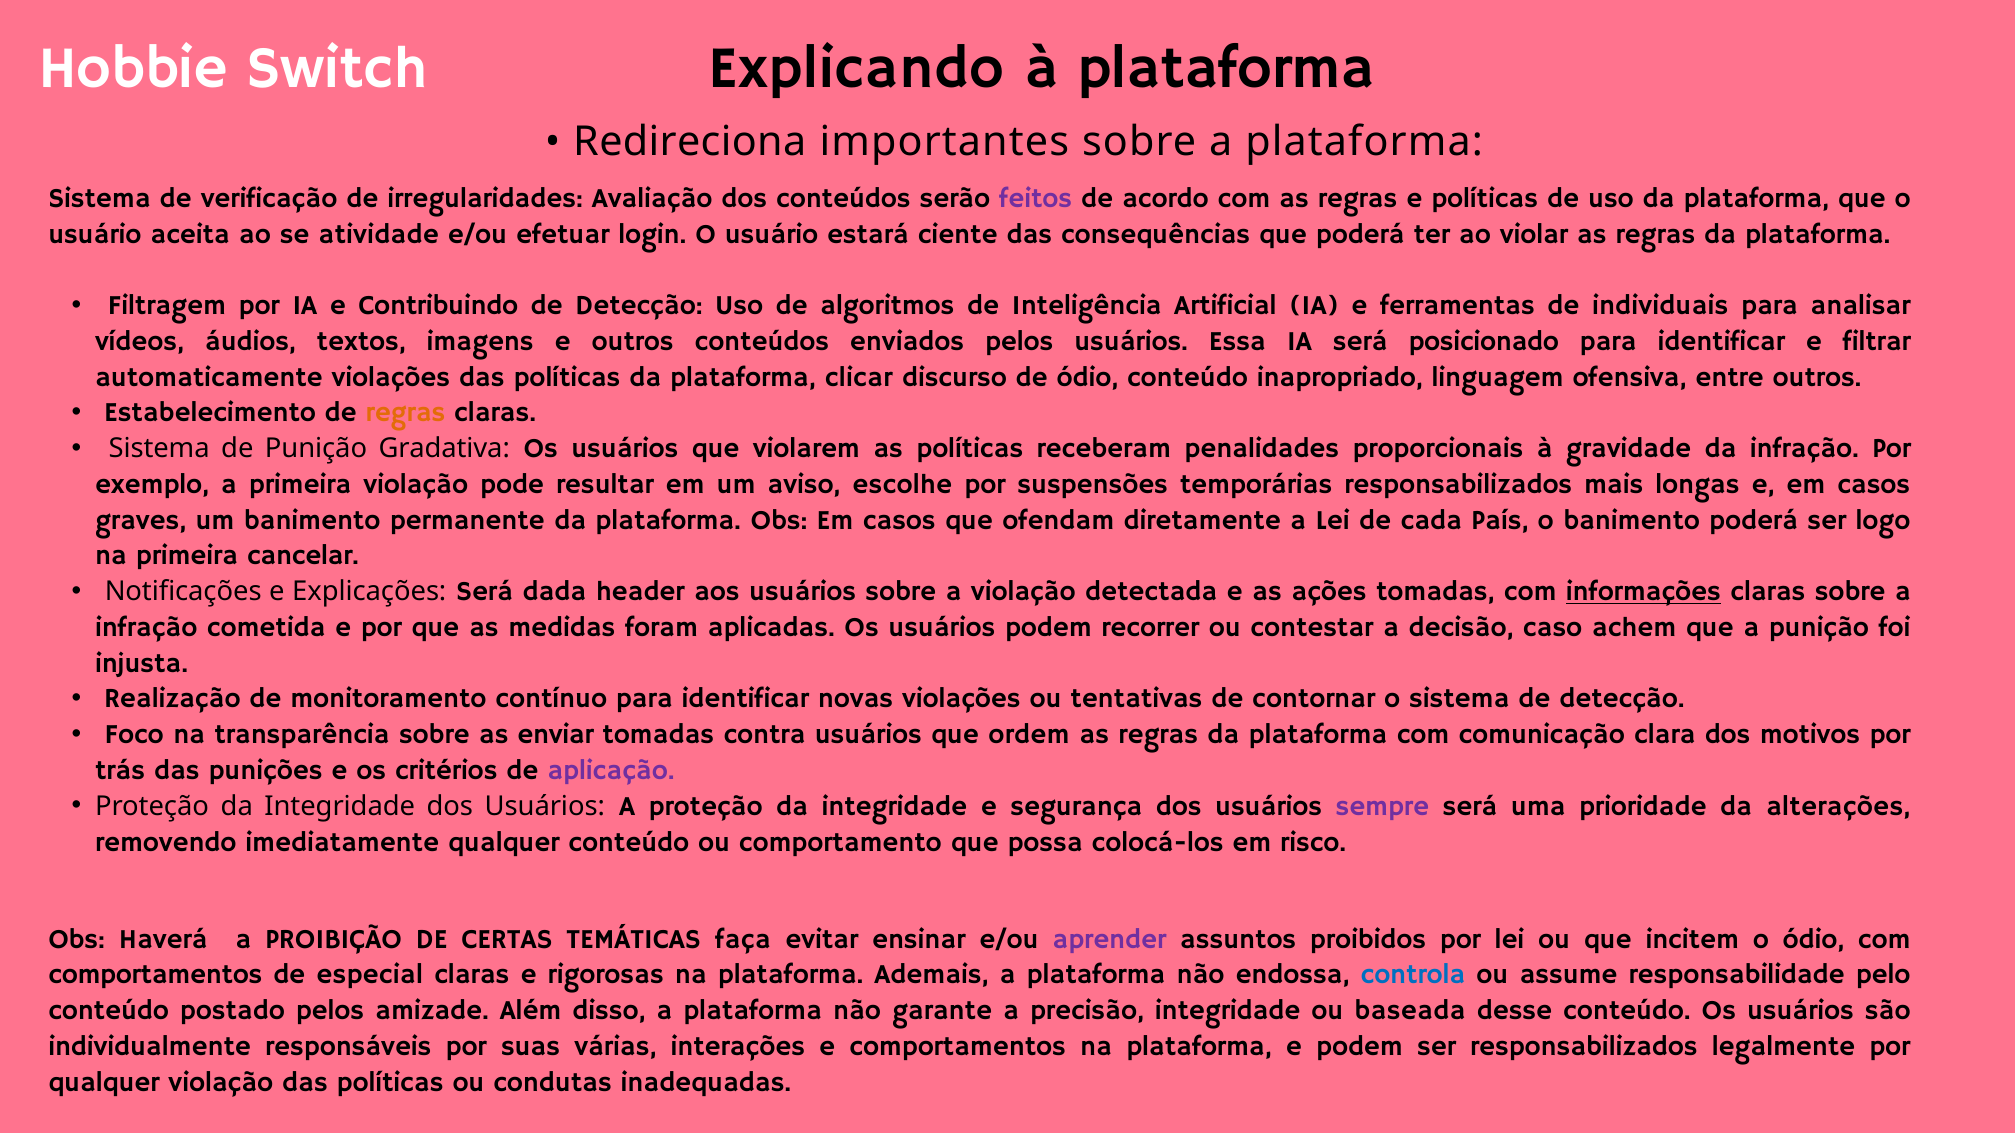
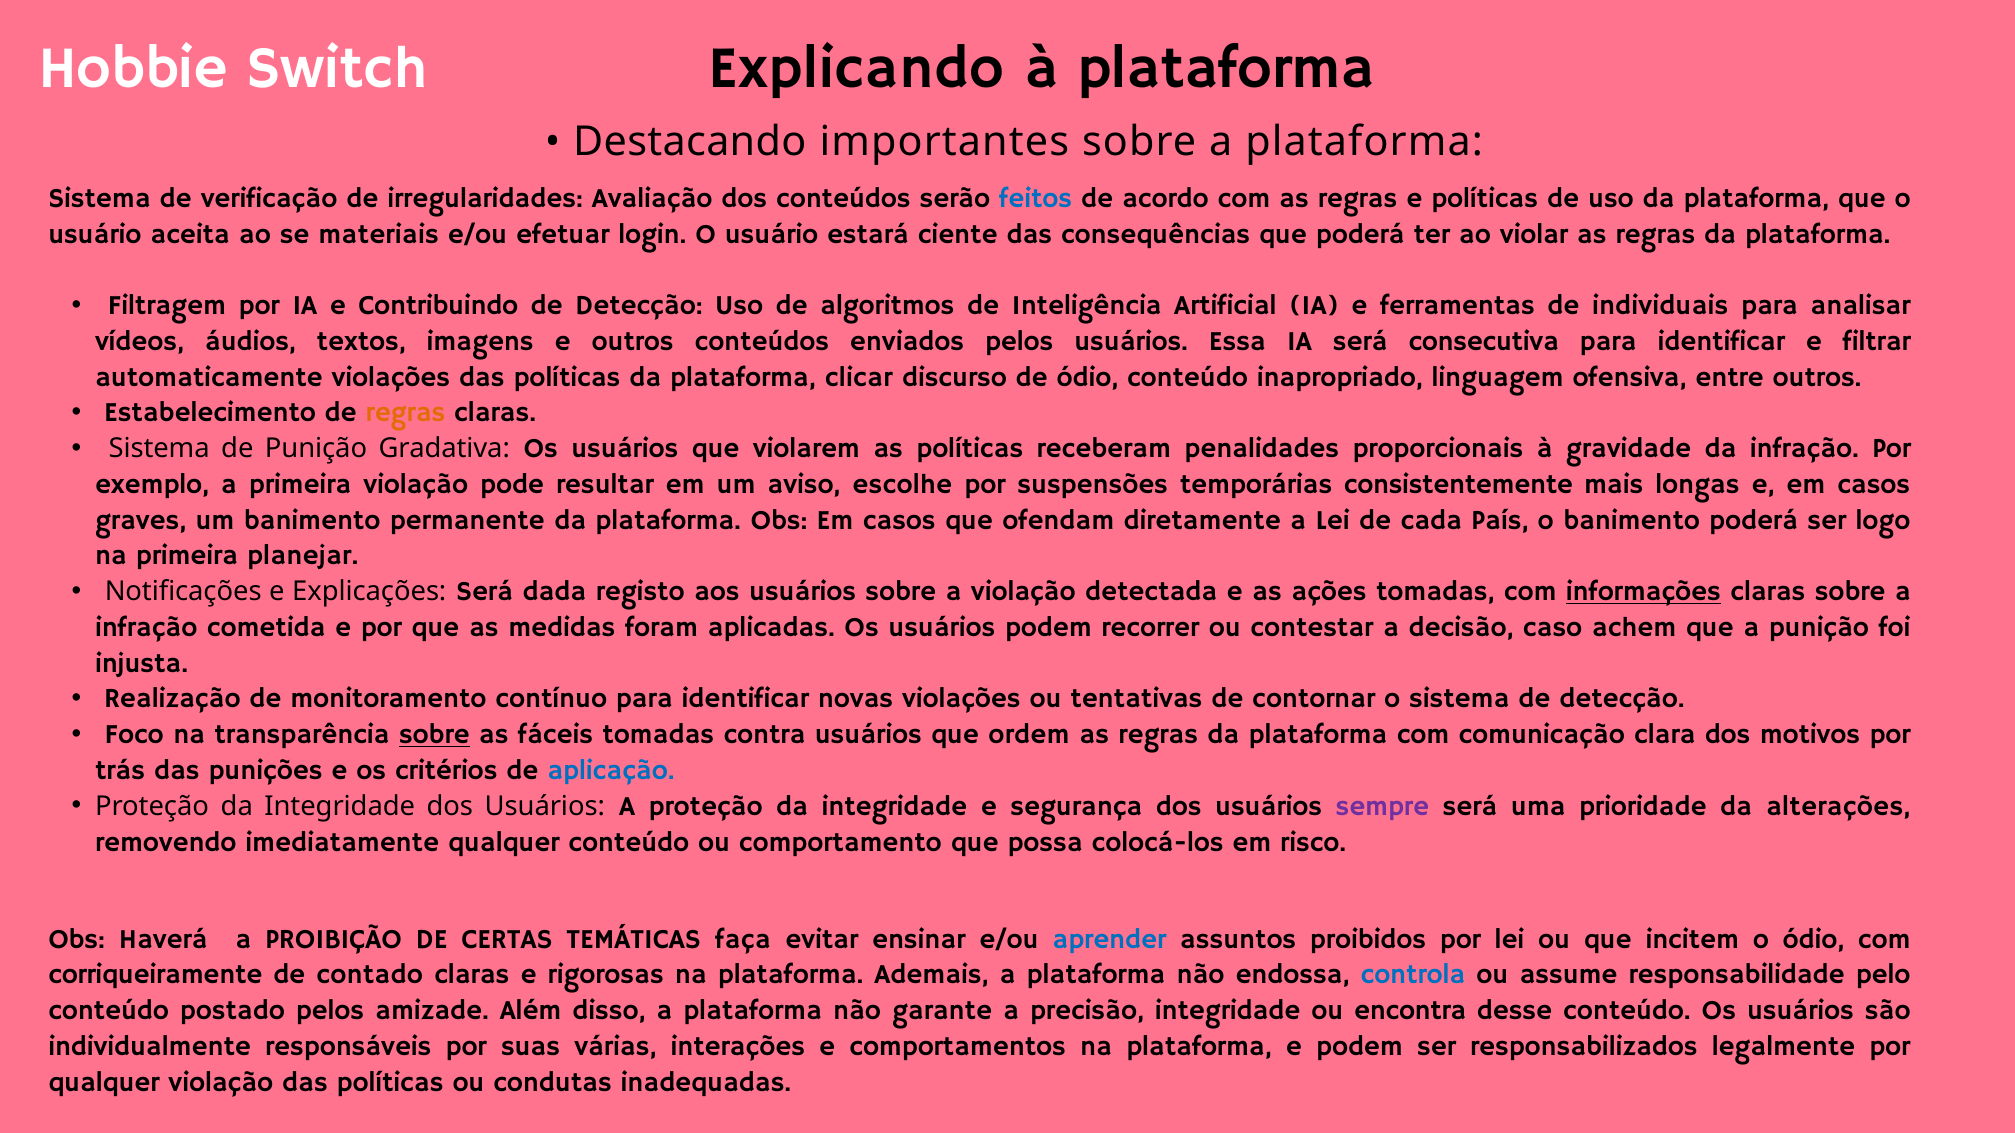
Redireciona: Redireciona -> Destacando (690, 142)
feitos colour: purple -> blue (1036, 198)
atividade: atividade -> materiais (379, 234)
posicionado: posicionado -> consecutiva (1484, 341)
temporárias responsabilizados: responsabilizados -> consistentemente (1458, 485)
cancelar: cancelar -> planejar (303, 556)
header: header -> registo (640, 592)
sobre underline: none -> present (434, 735)
enviar: enviar -> fáceis (555, 735)
aplicação colour: purple -> blue (611, 771)
aprender colour: purple -> blue (1109, 939)
comportamentos: comportamentos -> corriqueiramente (155, 975)
especial: especial -> contado (370, 975)
baseada: baseada -> encontra (1410, 1011)
